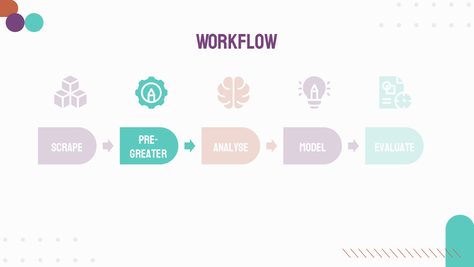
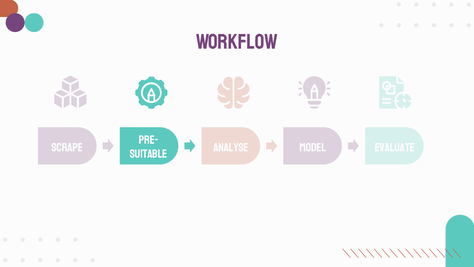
greater: greater -> suitable (149, 154)
